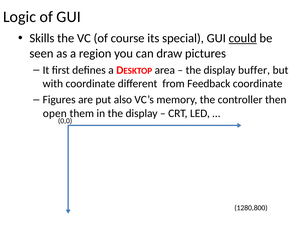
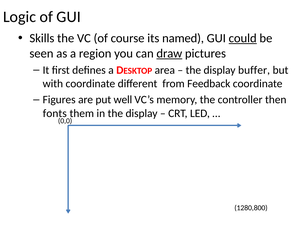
special: special -> named (183, 38)
draw underline: none -> present (169, 53)
also: also -> well (123, 99)
open: open -> fonts (55, 113)
